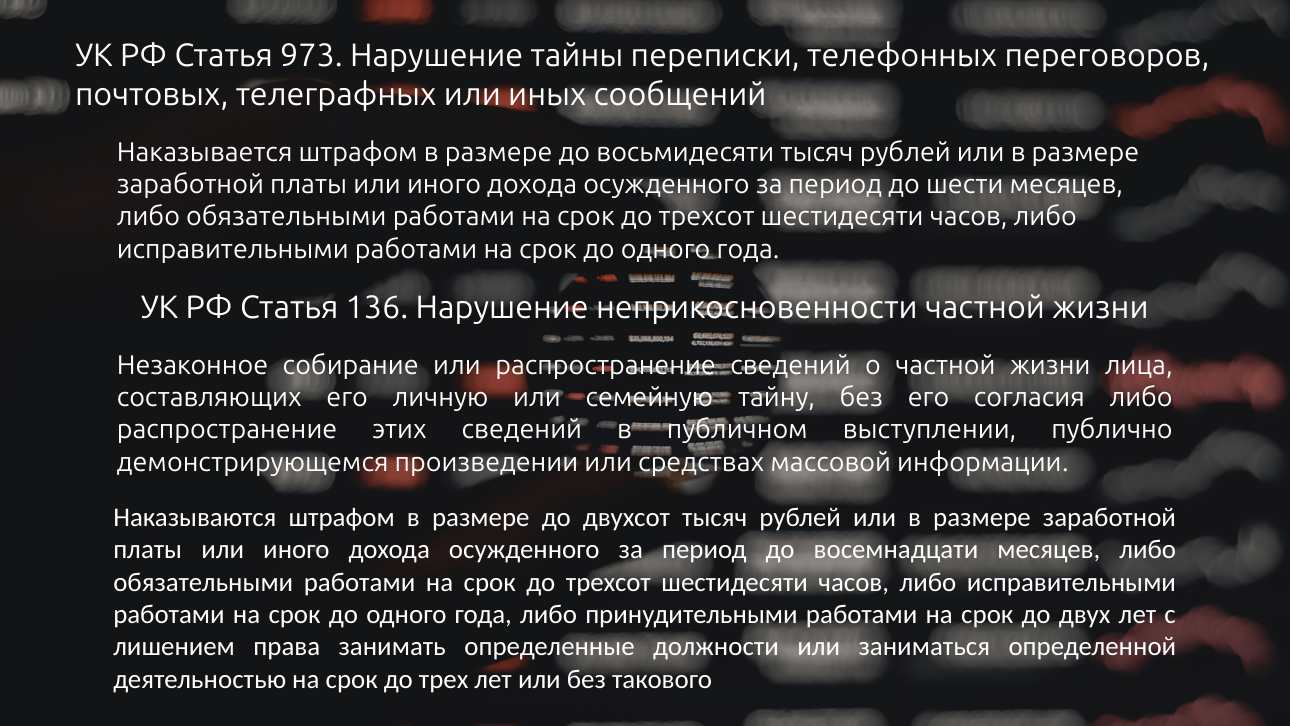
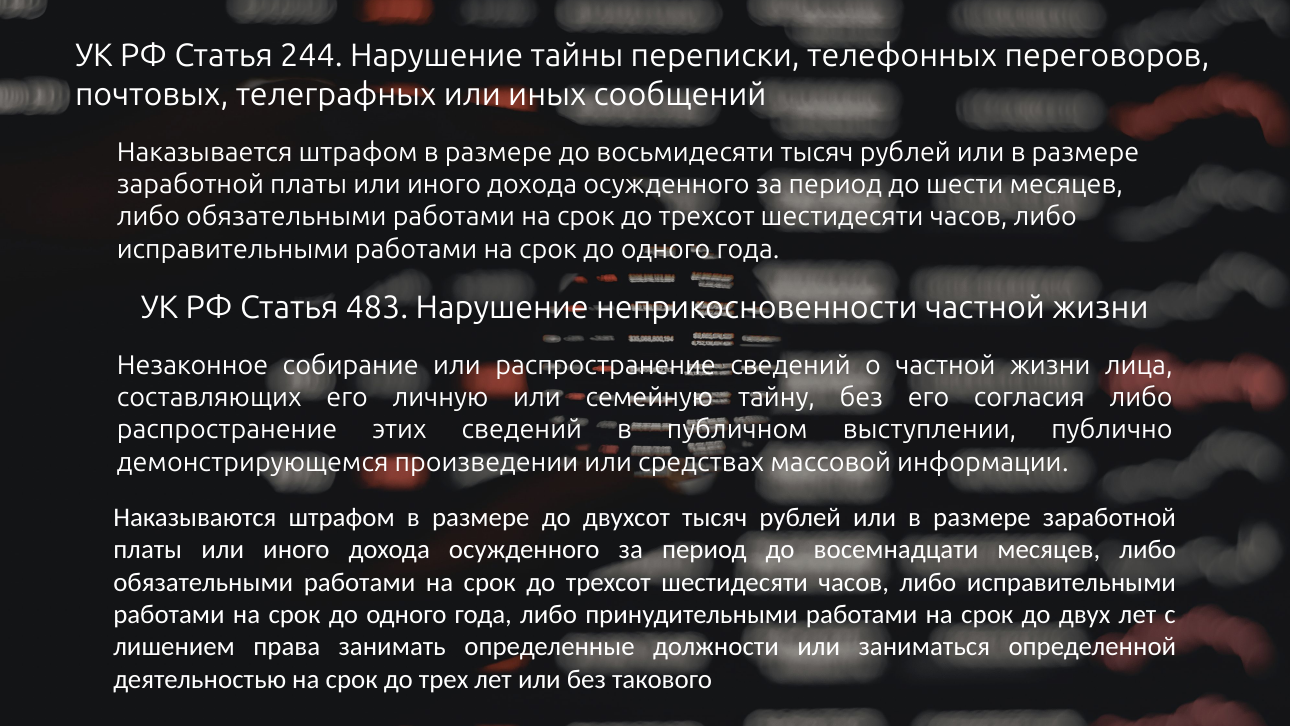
973: 973 -> 244 (311, 56)
136: 136 -> 483 (377, 308)
